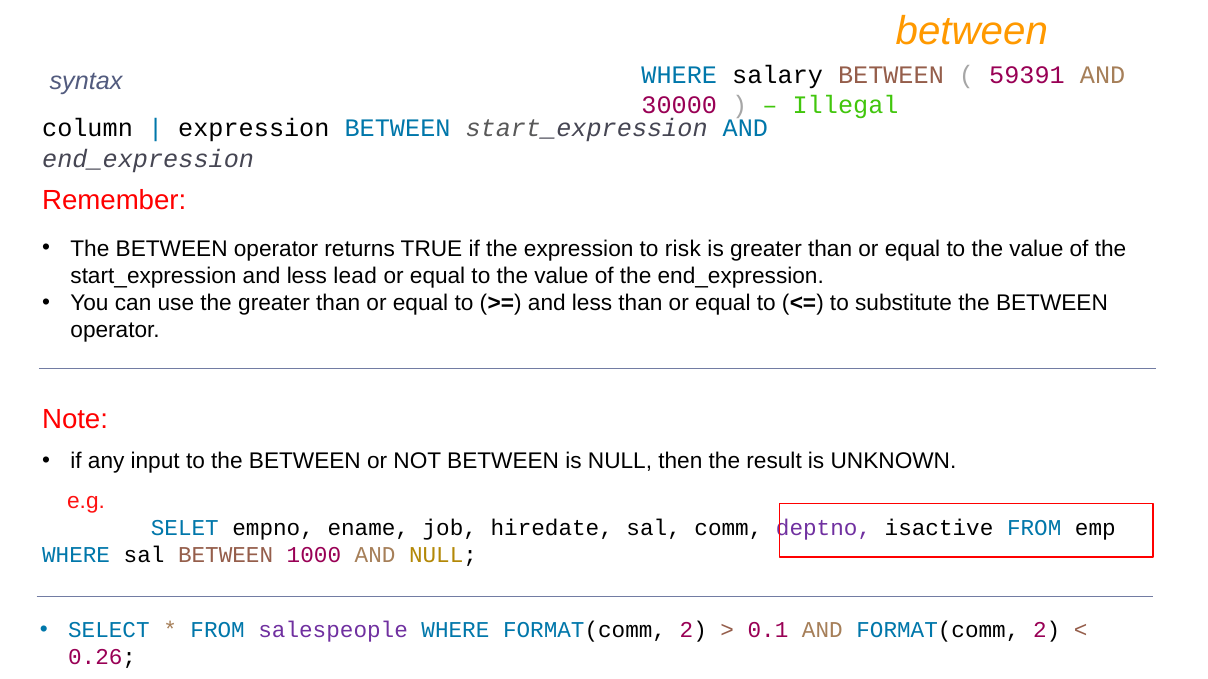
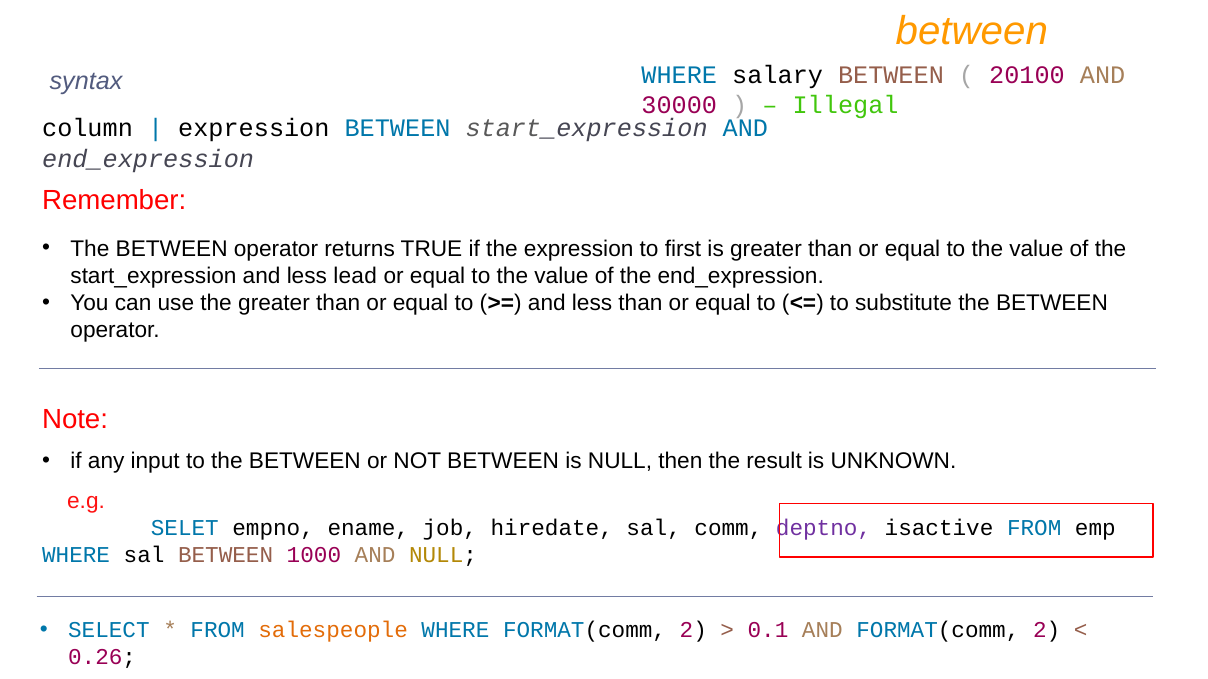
59391: 59391 -> 20100 (1027, 76)
risk: risk -> first (683, 249)
salespeople colour: purple -> orange (333, 630)
